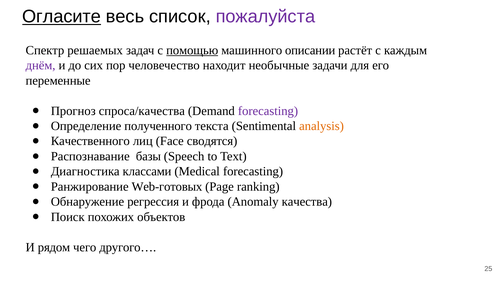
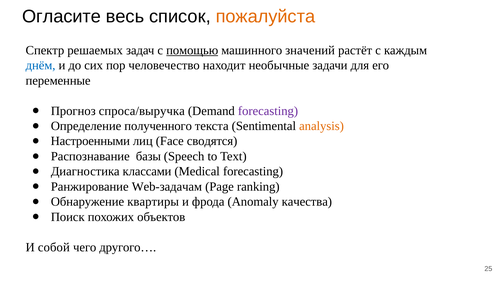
Огласите underline: present -> none (62, 17)
пожалуйста colour: purple -> orange (265, 17)
описании: описании -> значений (310, 50)
днём colour: purple -> blue (41, 65)
спроса/качества: спроса/качества -> спроса/выручка (142, 111)
Качественного: Качественного -> Настроенными (90, 141)
Web-готовых: Web-готовых -> Web-задачам (167, 186)
регрессия: регрессия -> квартиры (153, 201)
рядом: рядом -> собой (54, 247)
